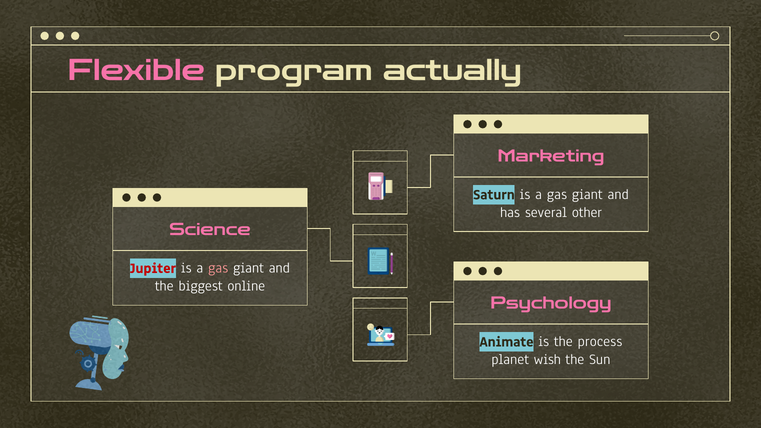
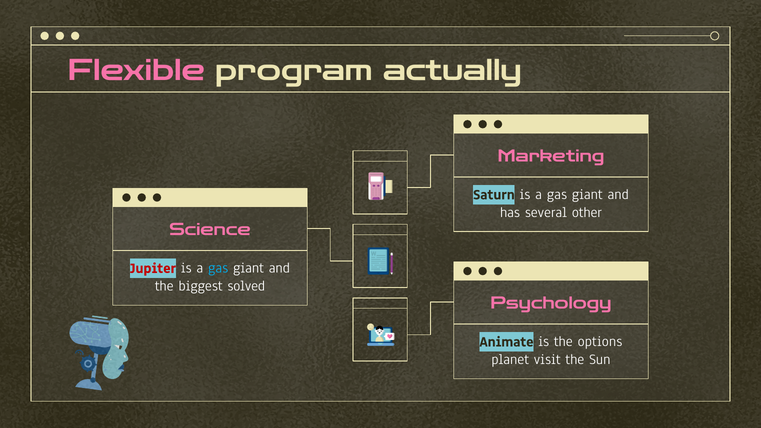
gas colour: pink -> light blue (218, 268)
online: online -> solved (246, 286)
process: process -> options (600, 342)
wish: wish -> visit (547, 359)
